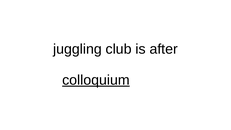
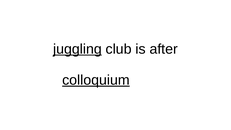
juggling underline: none -> present (77, 49)
